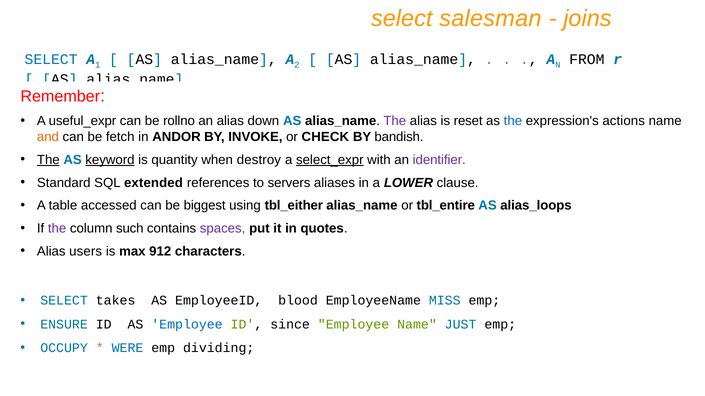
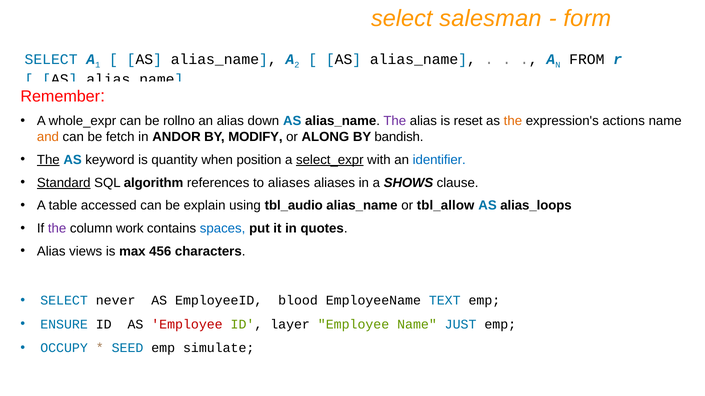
joins: joins -> form (587, 18)
useful_expr: useful_expr -> whole_expr (82, 121)
the colour: blue -> orange (513, 121)
INVOKE: INVOKE -> MODIFY (255, 137)
CHECK: CHECK -> ALONG (325, 137)
keyword underline: present -> none (110, 160)
destroy: destroy -> position (259, 160)
identifier colour: purple -> blue (439, 160)
Standard underline: none -> present (64, 183)
extended: extended -> algorithm (154, 183)
to servers: servers -> aliases (289, 183)
LOWER: LOWER -> SHOWS (409, 183)
biggest: biggest -> explain (205, 206)
tbl_either: tbl_either -> tbl_audio (294, 206)
tbl_entire: tbl_entire -> tbl_allow (446, 206)
such: such -> work (130, 229)
spaces colour: purple -> blue (223, 229)
users: users -> views (86, 252)
912: 912 -> 456 (160, 252)
takes: takes -> never (116, 301)
MISS: MISS -> TEXT (445, 301)
Employee colour: blue -> red (187, 325)
since: since -> layer (290, 325)
WERE: WERE -> SEED (128, 349)
dividing: dividing -> simulate (219, 349)
